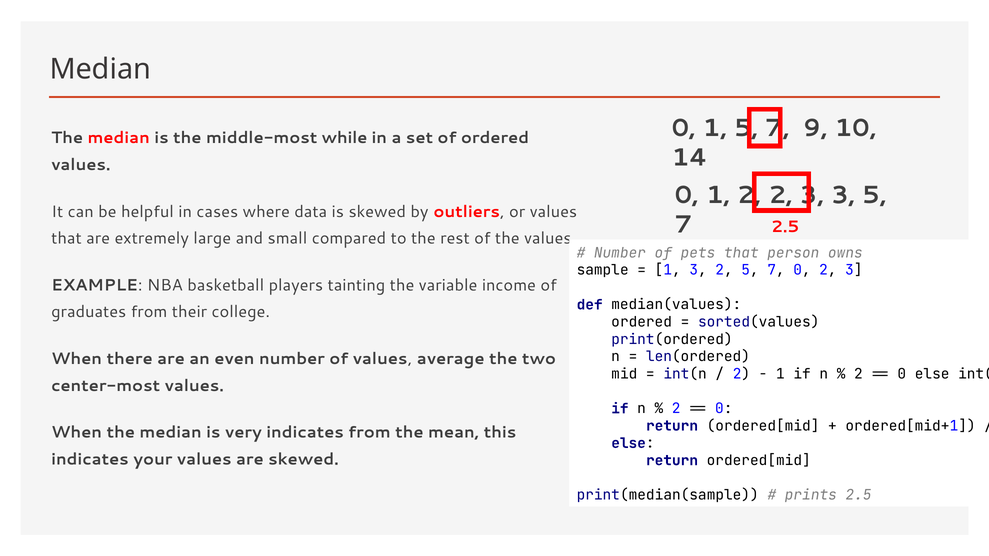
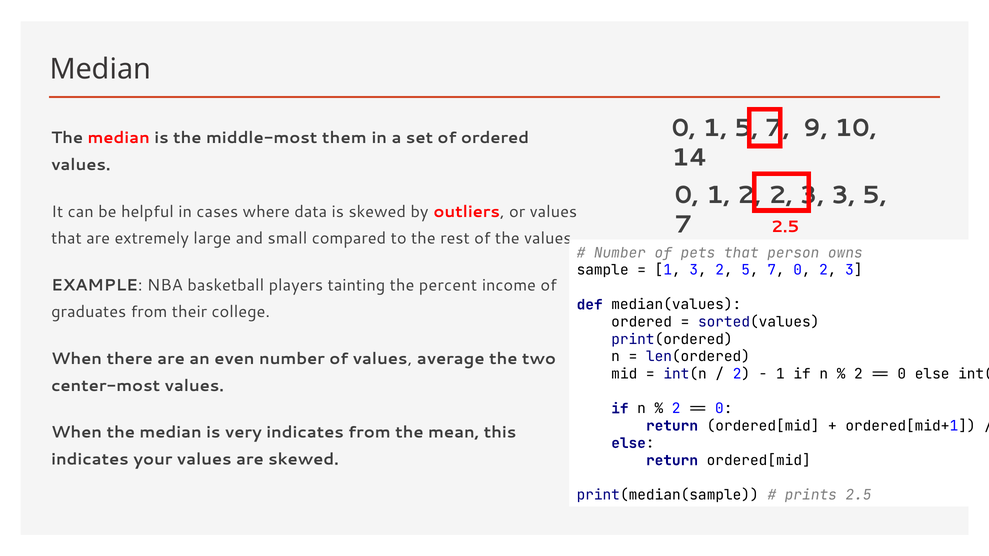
while: while -> them (344, 138)
variable: variable -> percent (448, 285)
